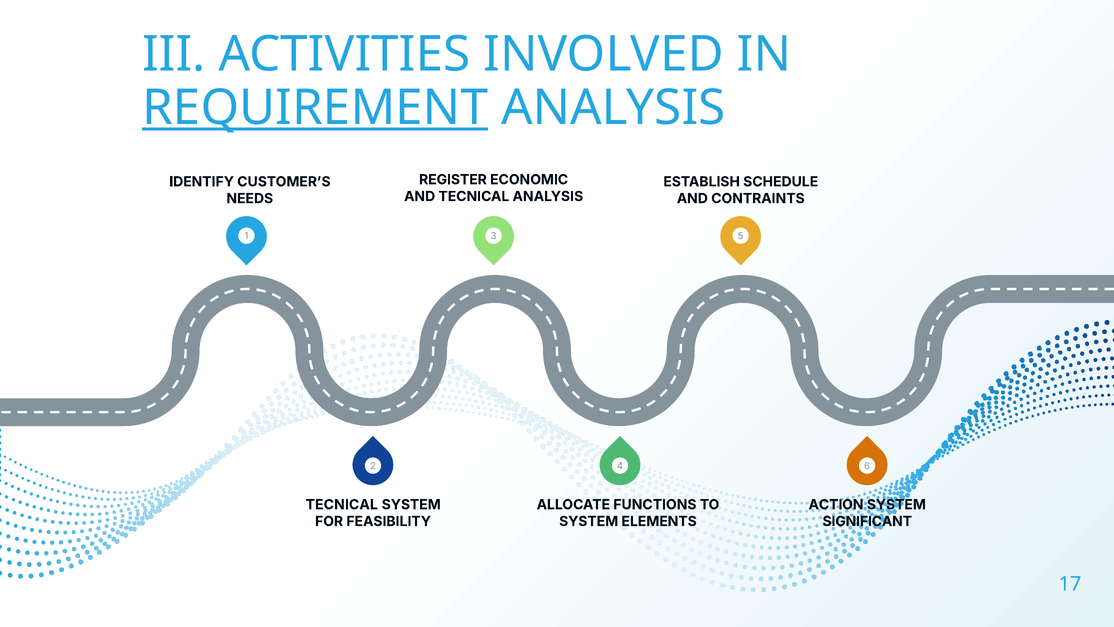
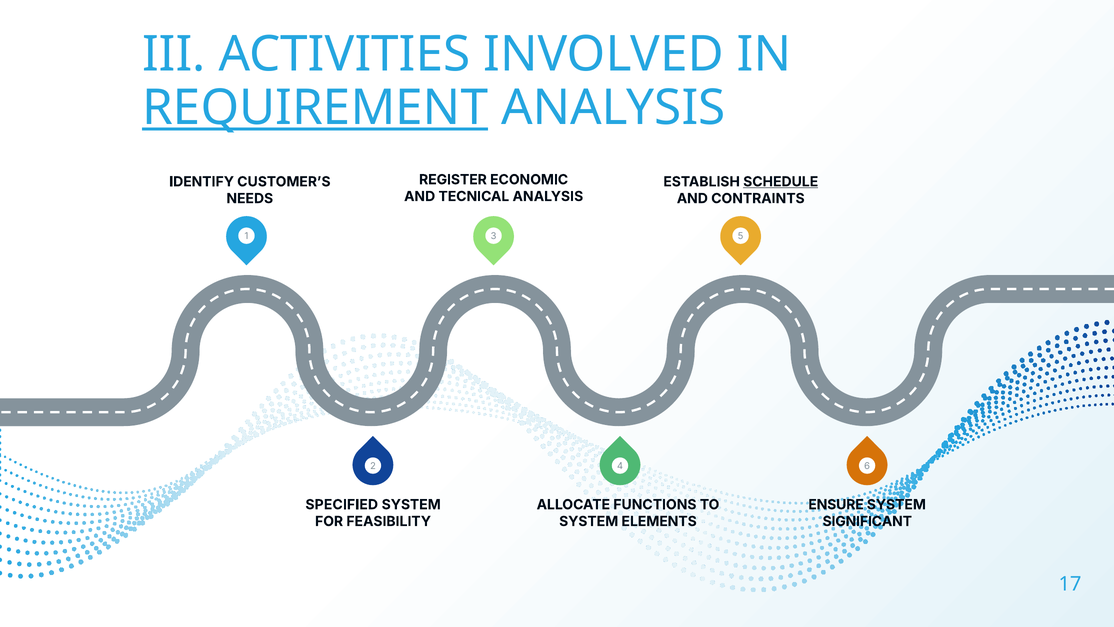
SCHEDULE underline: none -> present (781, 182)
TECNICAL: TECNICAL -> SPECIFIED (342, 504)
ACTION: ACTION -> ENSURE (836, 504)
